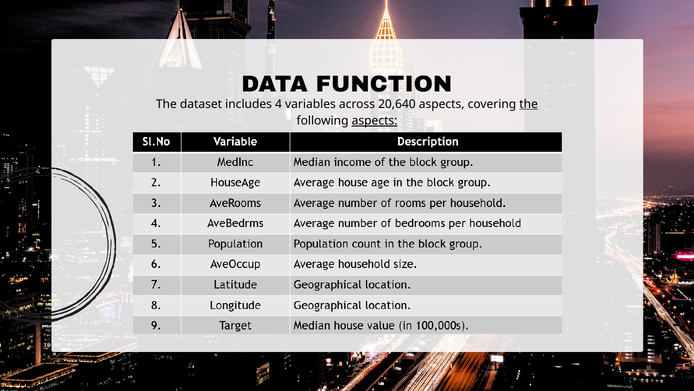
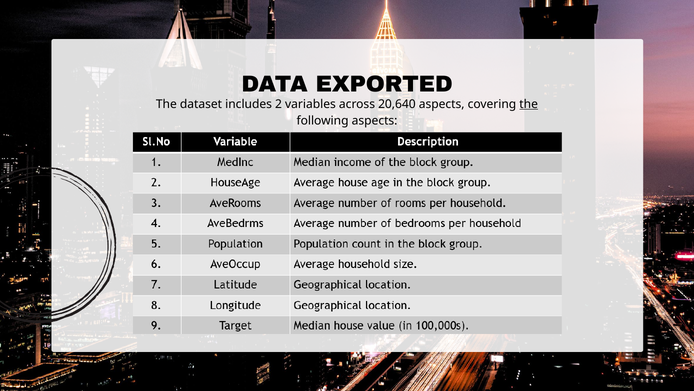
FUNCTION: FUNCTION -> EXPORTED (384, 84)
4: 4 -> 2 (279, 104)
aspects underline: present -> none (375, 121)
